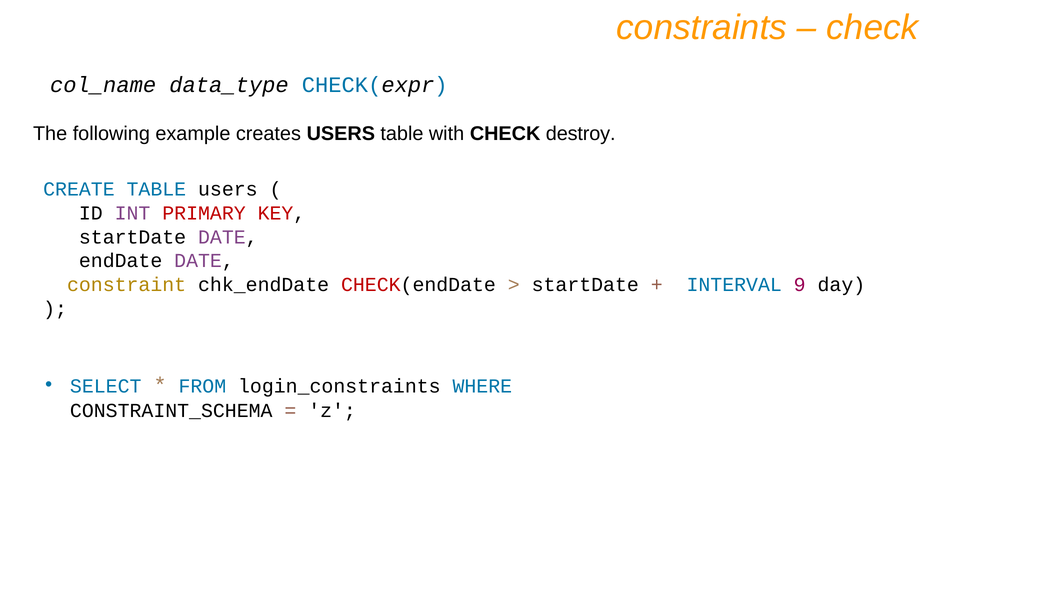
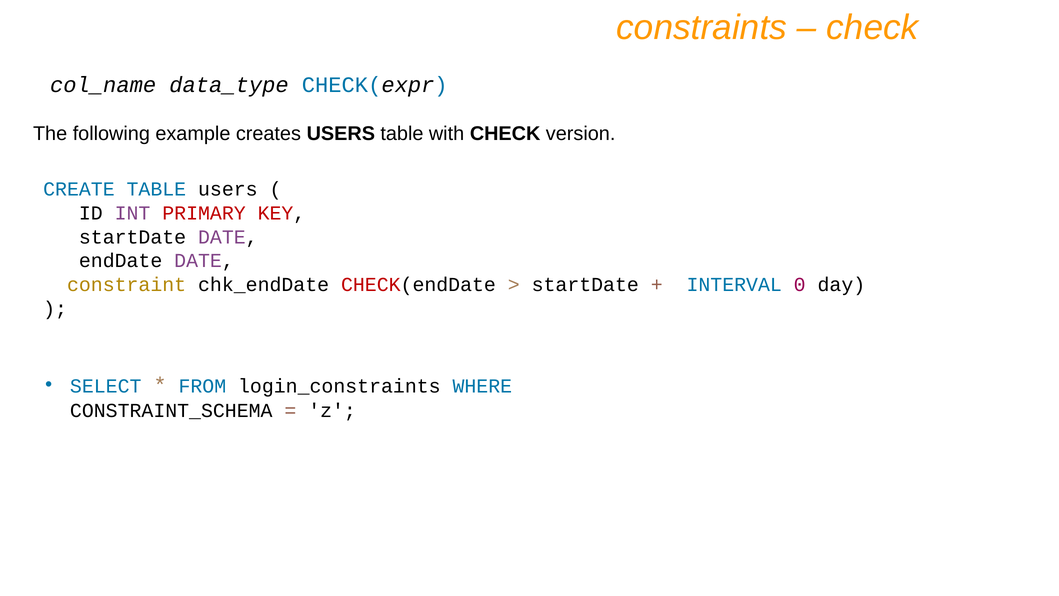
destroy: destroy -> version (581, 134)
9: 9 -> 0 (800, 285)
